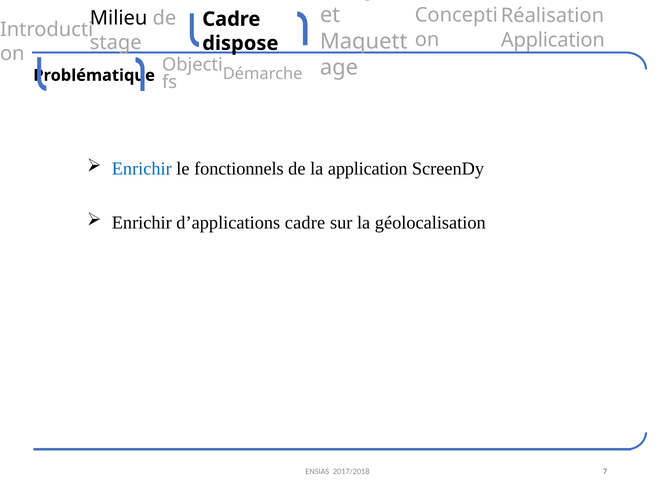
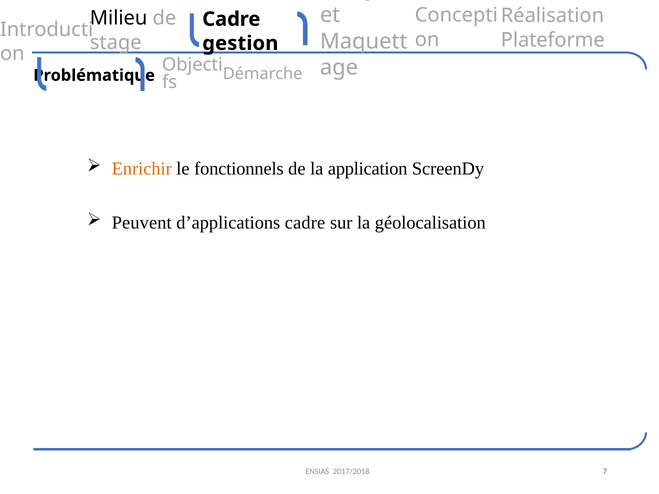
Application: Application -> Plateforme (553, 40)
dispose: dispose -> gestion (240, 43)
Enrichir colour: blue -> orange (142, 169)
Enrichir: Enrichir -> Peuvent (142, 223)
